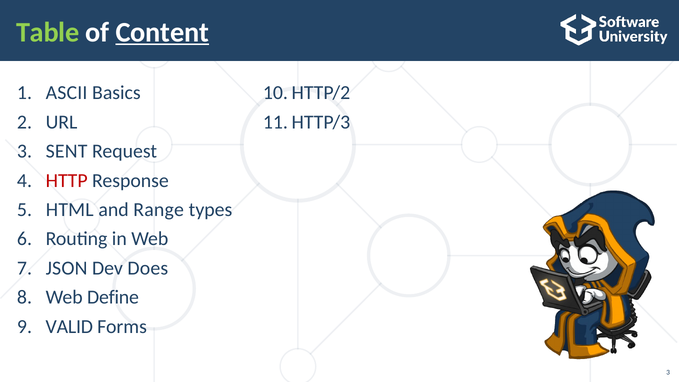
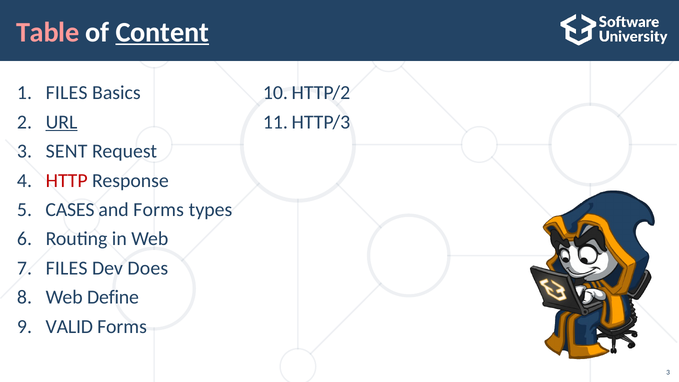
Table colour: light green -> pink (48, 32)
ASCII: ASCII -> FILES (67, 93)
URL underline: none -> present (62, 122)
HTML: HTML -> CASES (70, 210)
and Range: Range -> Forms (159, 210)
JSON: JSON -> FILES (67, 268)
